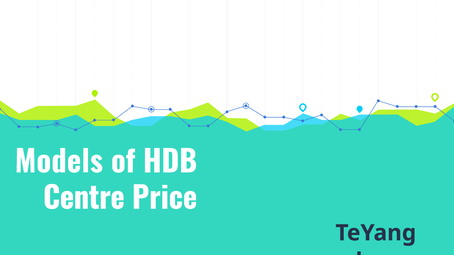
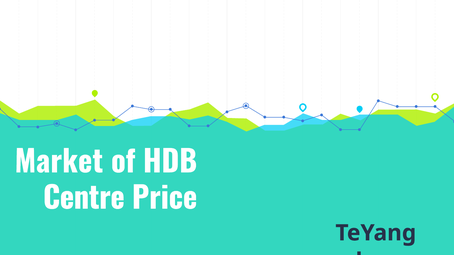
Models: Models -> Market (59, 163)
